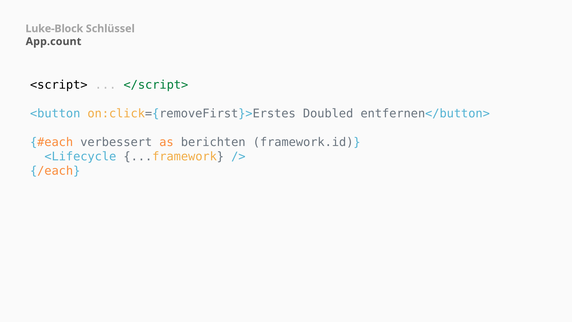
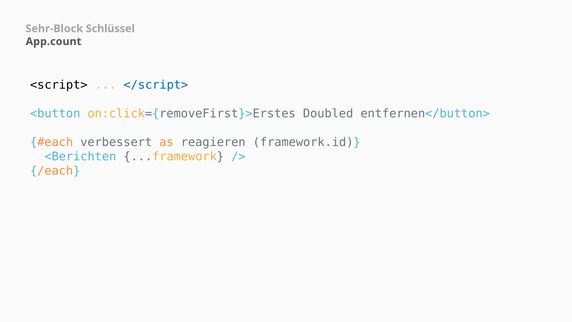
Luke-Block: Luke-Block -> Sehr-Block (54, 29)
</script> colour: green -> blue (156, 85)
berichten: berichten -> reagieren (213, 142)
<Lifecycle: <Lifecycle -> <Berichten (80, 156)
